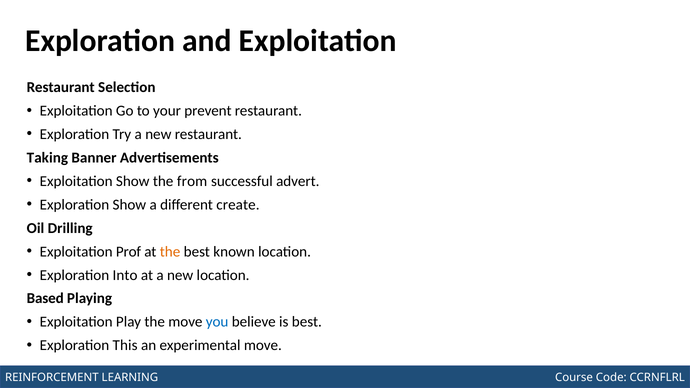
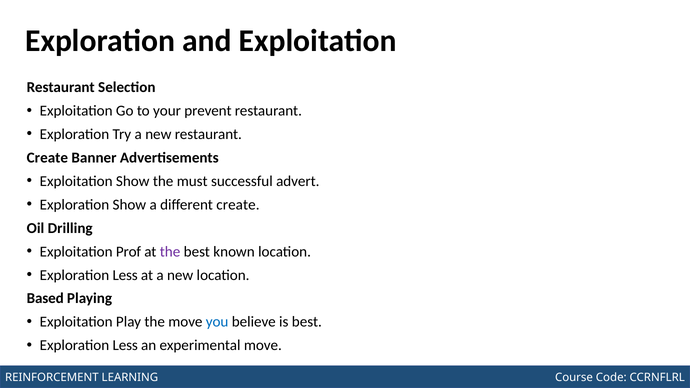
Taking: Taking -> Create (47, 158)
from: from -> must (192, 181)
the colour: orange -> purple (170, 252)
Into: Into -> Less (125, 275)
This: This -> Less (125, 346)
